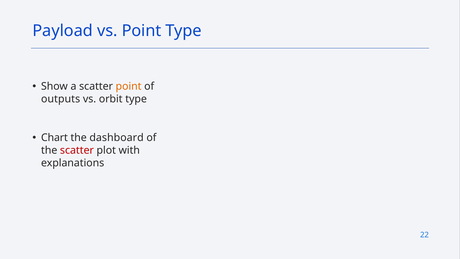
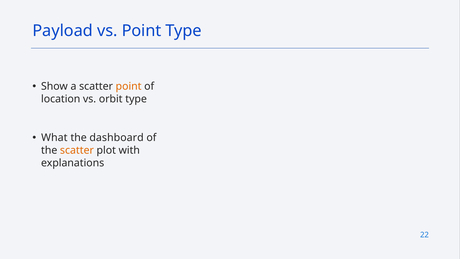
outputs: outputs -> location (61, 99)
Chart: Chart -> What (54, 138)
scatter colour: red -> orange (77, 150)
